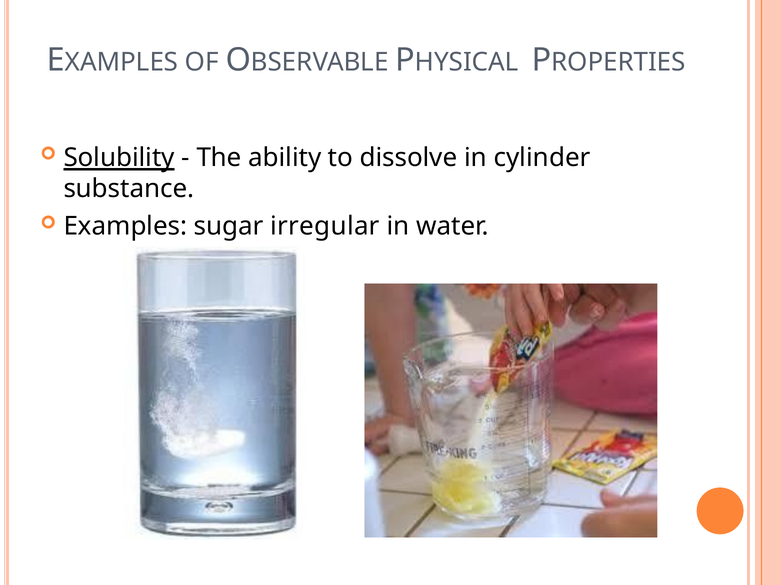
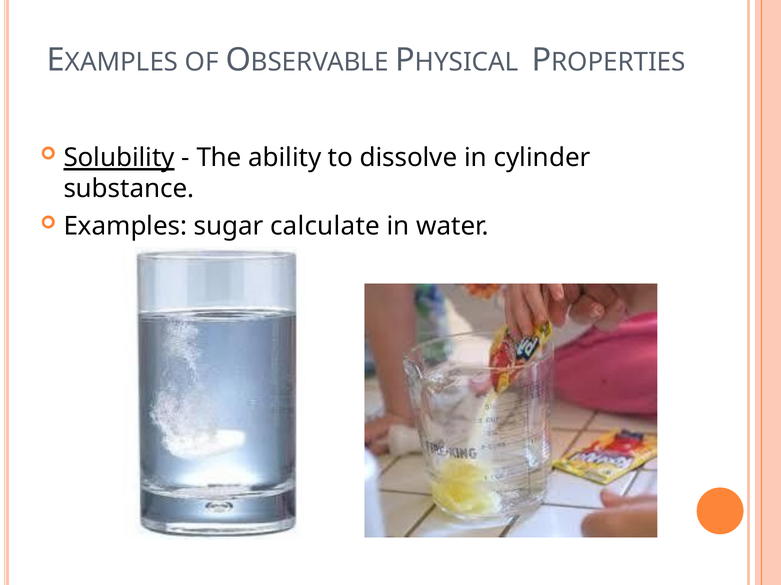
irregular: irregular -> calculate (325, 227)
